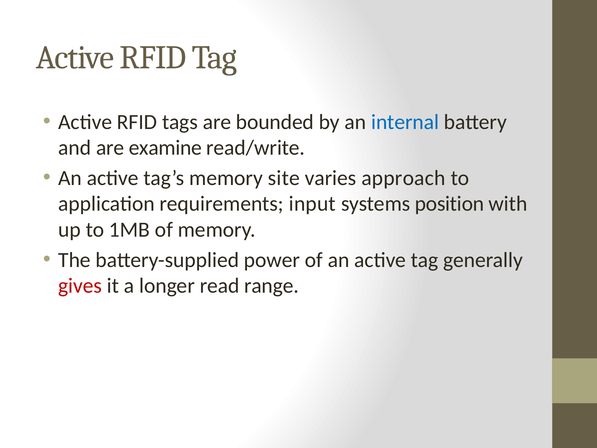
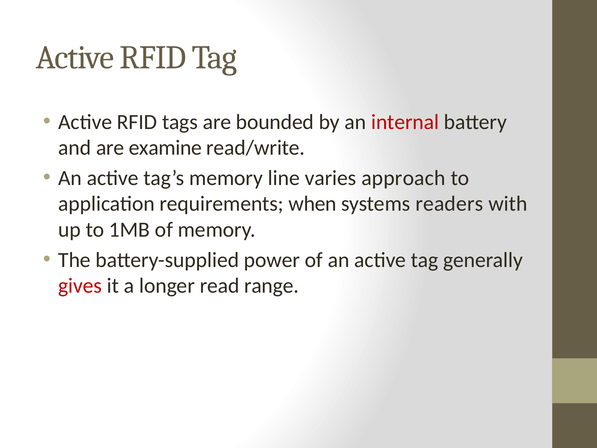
internal colour: blue -> red (405, 122)
site: site -> line (284, 178)
input: input -> when (313, 204)
position: position -> readers (449, 204)
